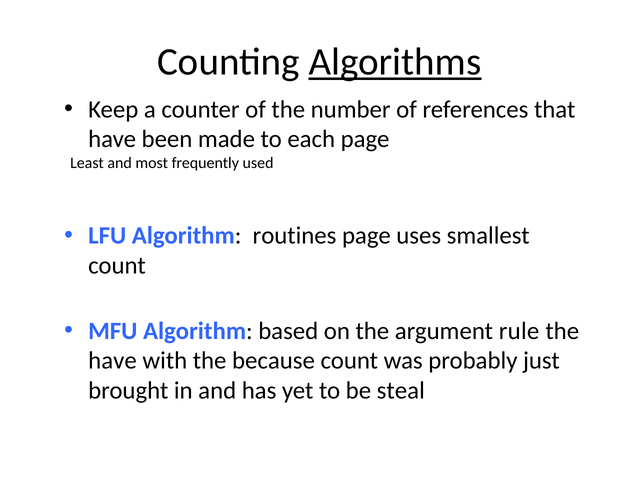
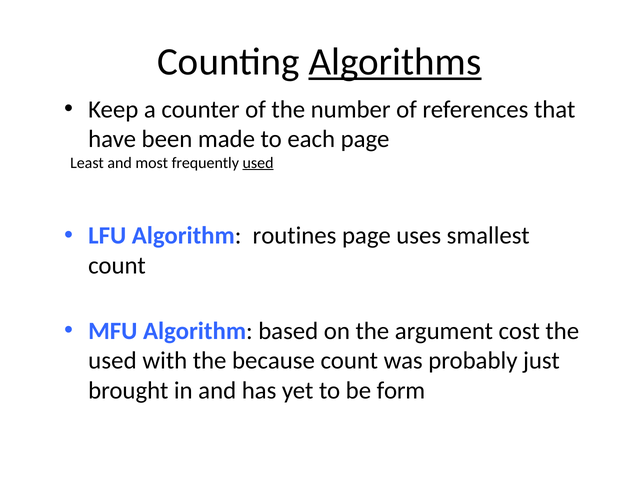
used underline: none -> present (258, 163)
rule: rule -> cost (519, 331)
have: have -> used (112, 361)
steal: steal -> form (401, 391)
